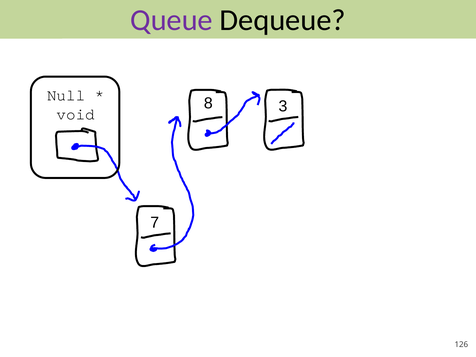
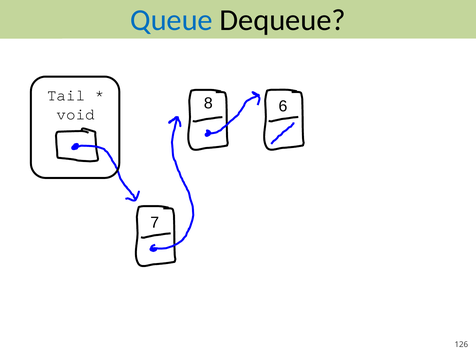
Queue colour: purple -> blue (172, 20)
Null: Null -> Tail (66, 95)
3: 3 -> 6 (283, 106)
